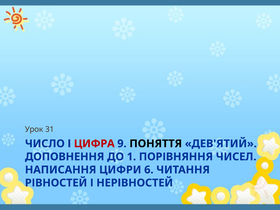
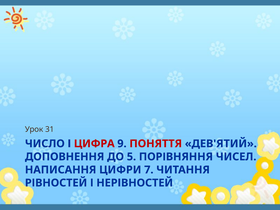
ПОНЯТТЯ colour: black -> red (156, 144)
1: 1 -> 5 (131, 157)
6: 6 -> 7 (149, 170)
